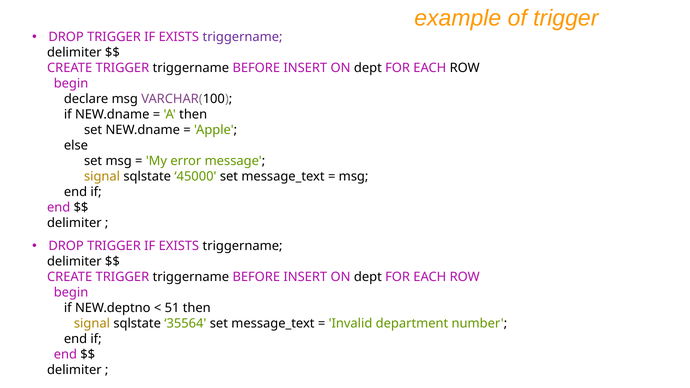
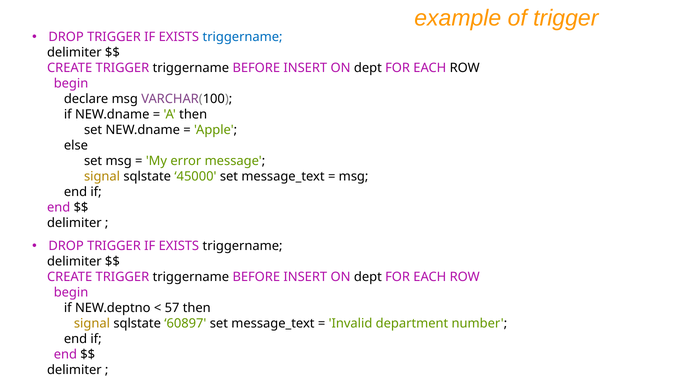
triggername colour: purple -> blue (243, 37)
51: 51 -> 57 (172, 308)
35564: 35564 -> 60897 (185, 324)
